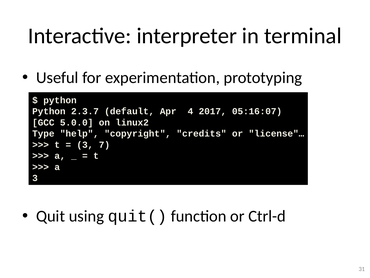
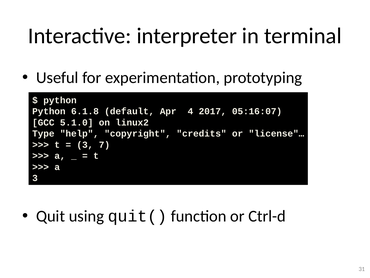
2.3.7: 2.3.7 -> 6.1.8 (85, 111)
5.0.0: 5.0.0 -> 5.1.0 (77, 122)
